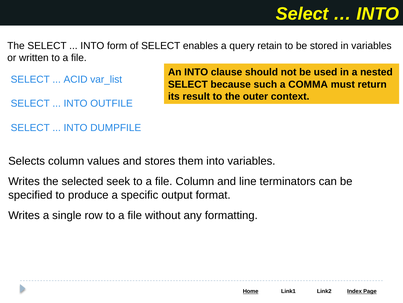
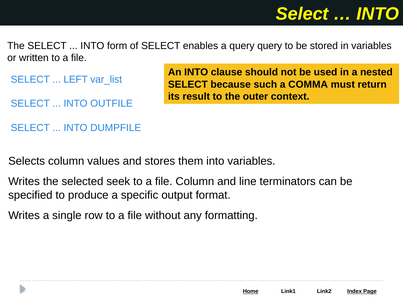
query retain: retain -> query (270, 46)
ACID: ACID -> LEFT (76, 79)
